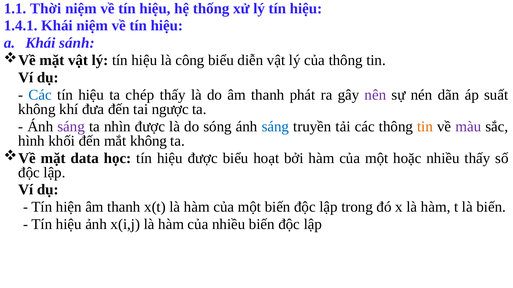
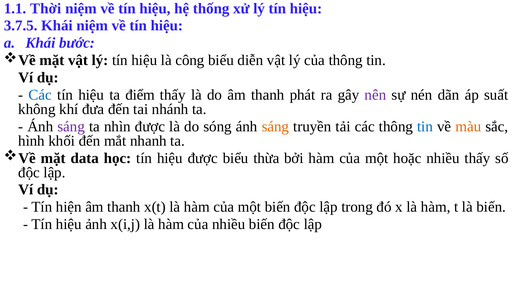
1.4.1: 1.4.1 -> 3.7.5 (21, 26)
sánh: sánh -> bước (77, 43)
chép: chép -> điểm (140, 95)
ngược: ngược -> nhánh (170, 109)
sáng colour: blue -> orange (275, 127)
tin colour: orange -> blue (425, 127)
màu colour: purple -> orange (468, 127)
mắt không: không -> nhanh (148, 141)
hoạt: hoạt -> thừa (266, 158)
